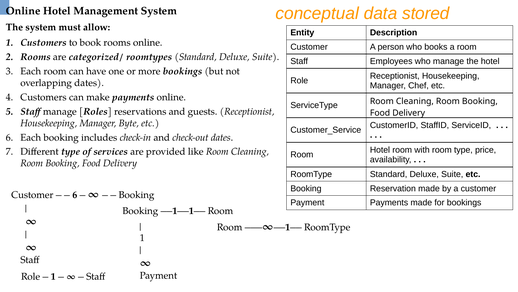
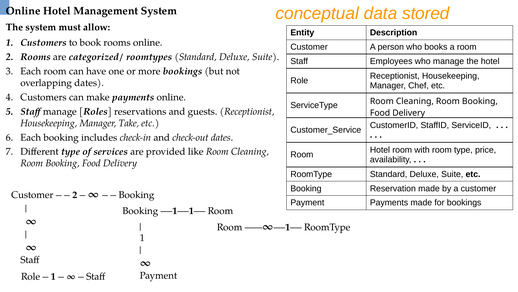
Byte: Byte -> Take (129, 123)
6: 6 -> 2 (75, 194)
